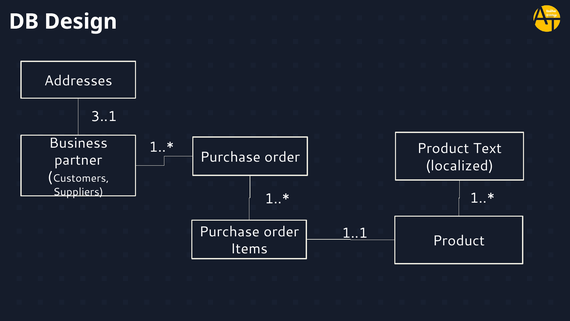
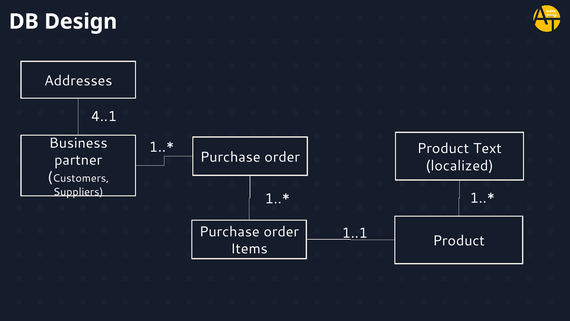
3..1: 3..1 -> 4..1 (104, 116)
